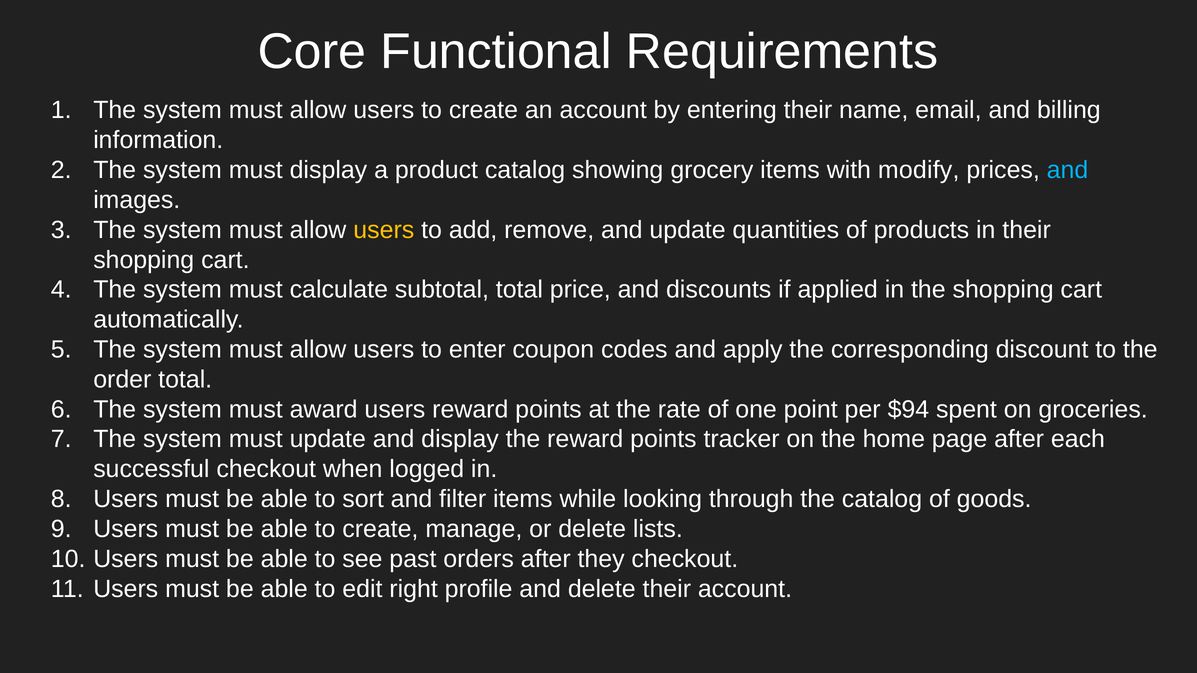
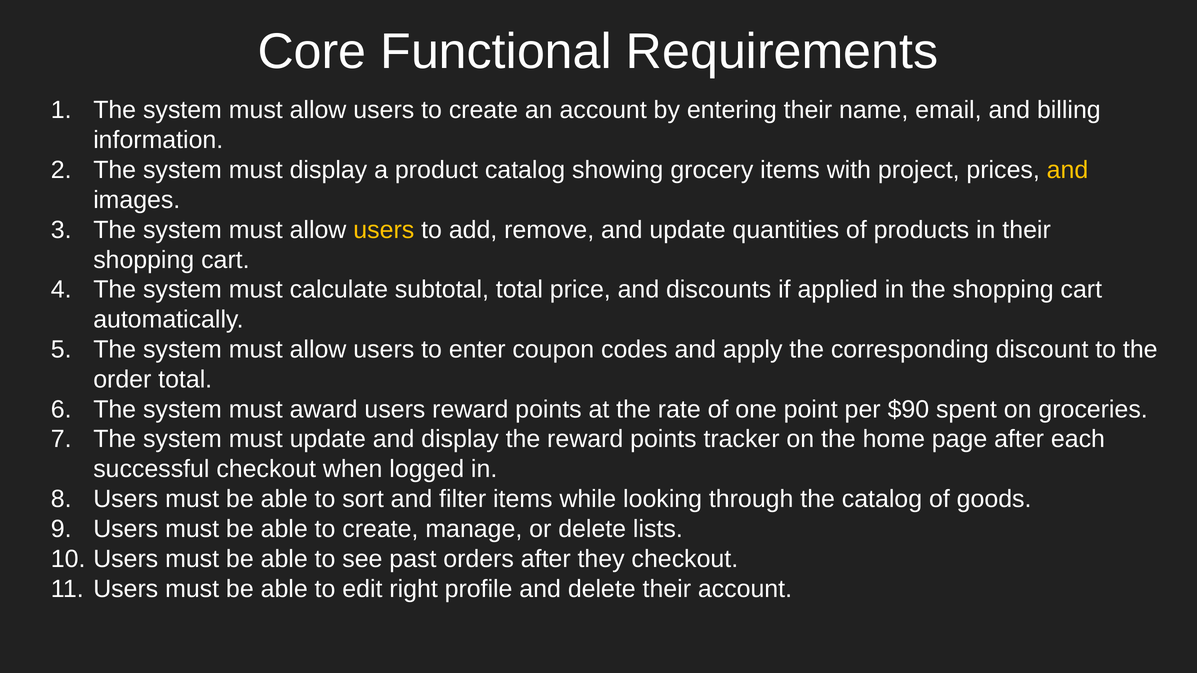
modify: modify -> project (919, 170)
and colour: light blue -> yellow (1068, 170)
$94: $94 -> $90 (908, 410)
